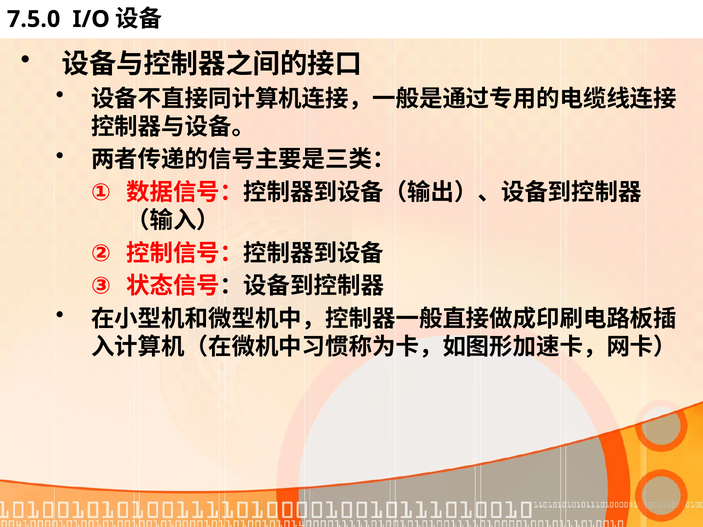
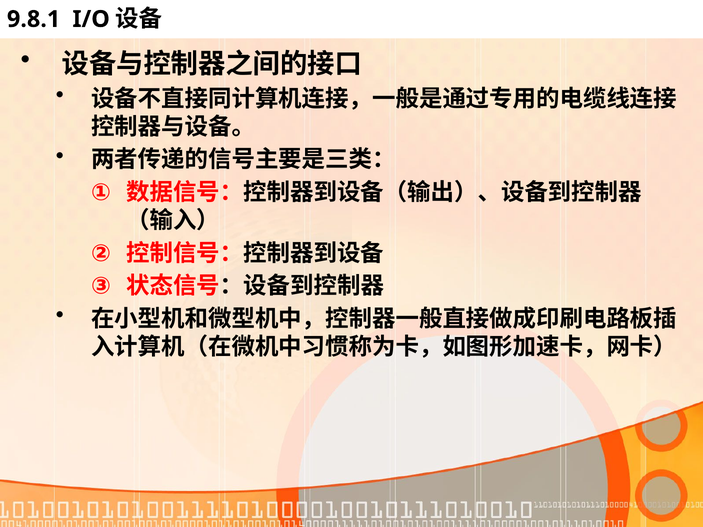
7.5.0: 7.5.0 -> 9.8.1 (34, 19)
